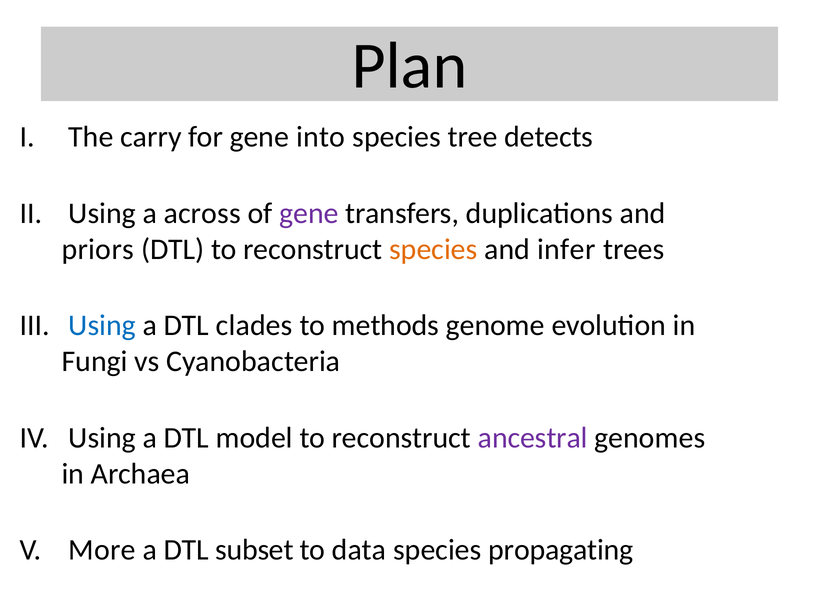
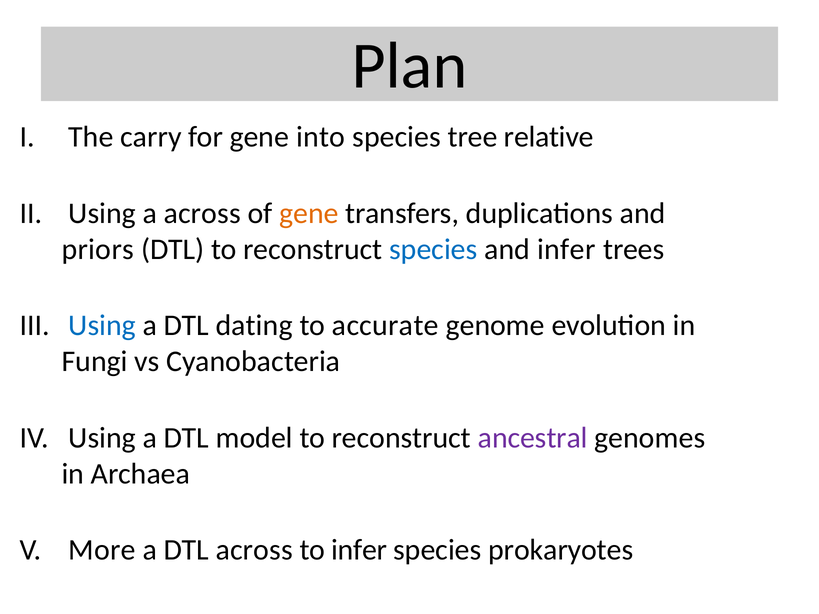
detects: detects -> relative (549, 137)
gene colour: purple -> orange (309, 213)
species colour: orange -> blue (433, 249)
clades: clades -> dating (254, 326)
methods: methods -> accurate (385, 326)
DTL subset: subset -> across (254, 550)
to data: data -> infer (359, 550)
propagating: propagating -> prokaryotes (561, 550)
